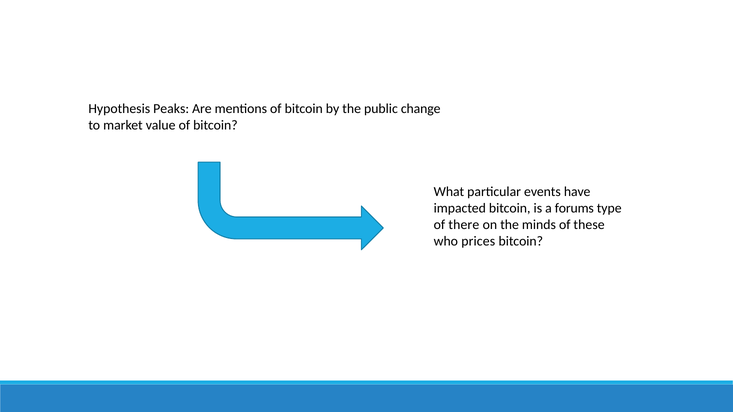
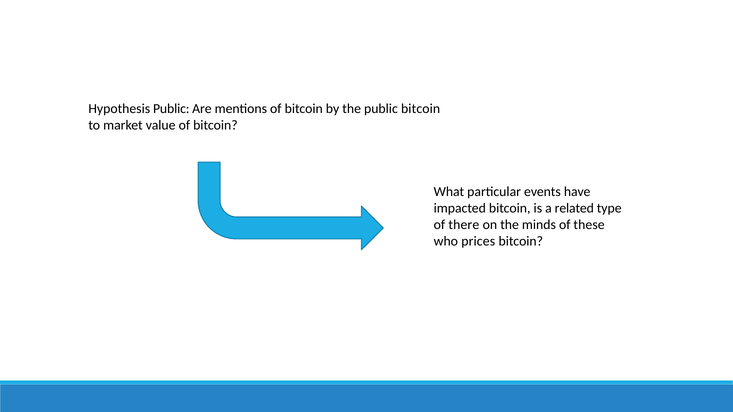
Hypothesis Peaks: Peaks -> Public (171, 109)
public change: change -> bitcoin (421, 109)
forums: forums -> related (574, 208)
